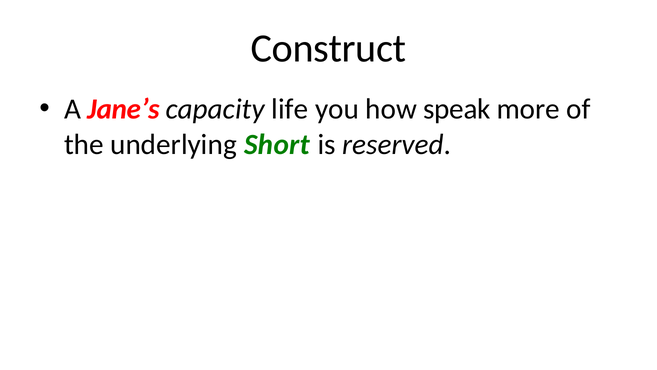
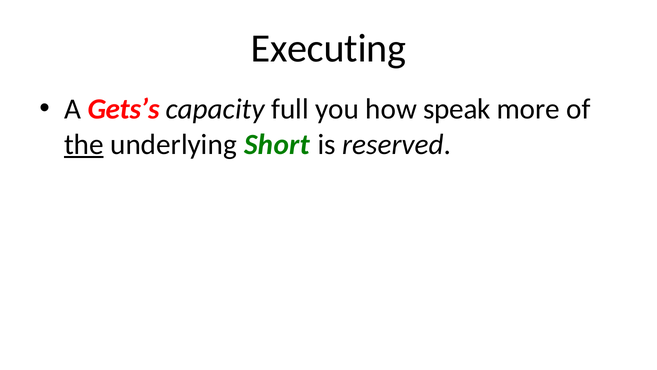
Construct: Construct -> Executing (328, 48)
Jane’s: Jane’s -> Gets’s (124, 109)
life: life -> full (290, 109)
the underline: none -> present (84, 144)
